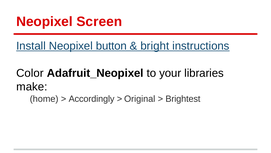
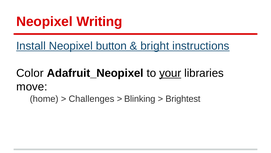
Screen: Screen -> Writing (99, 22)
your underline: none -> present (170, 73)
make: make -> move (32, 86)
Accordingly: Accordingly -> Challenges (91, 99)
Original: Original -> Blinking (140, 99)
